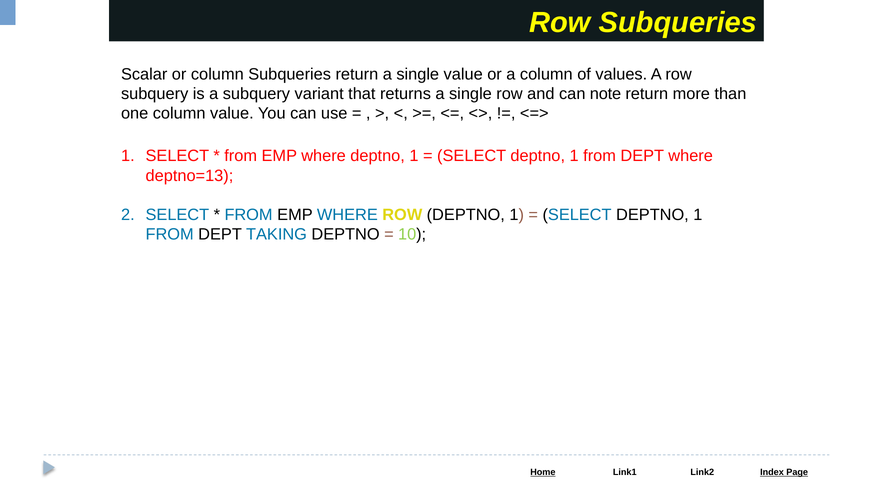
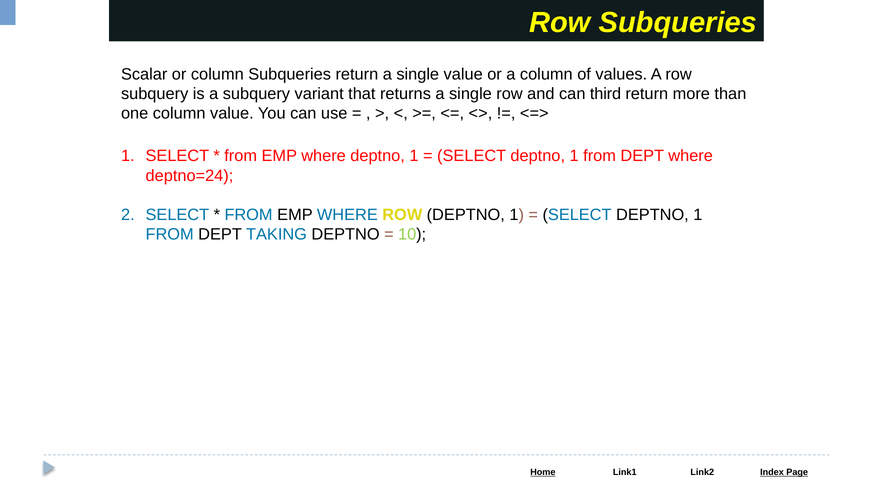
note: note -> third (606, 94)
deptno=13: deptno=13 -> deptno=24 (189, 176)
